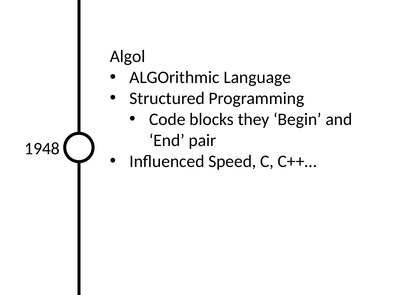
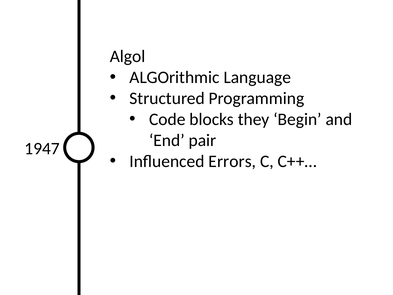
1948: 1948 -> 1947 (42, 148)
Speed: Speed -> Errors (232, 161)
